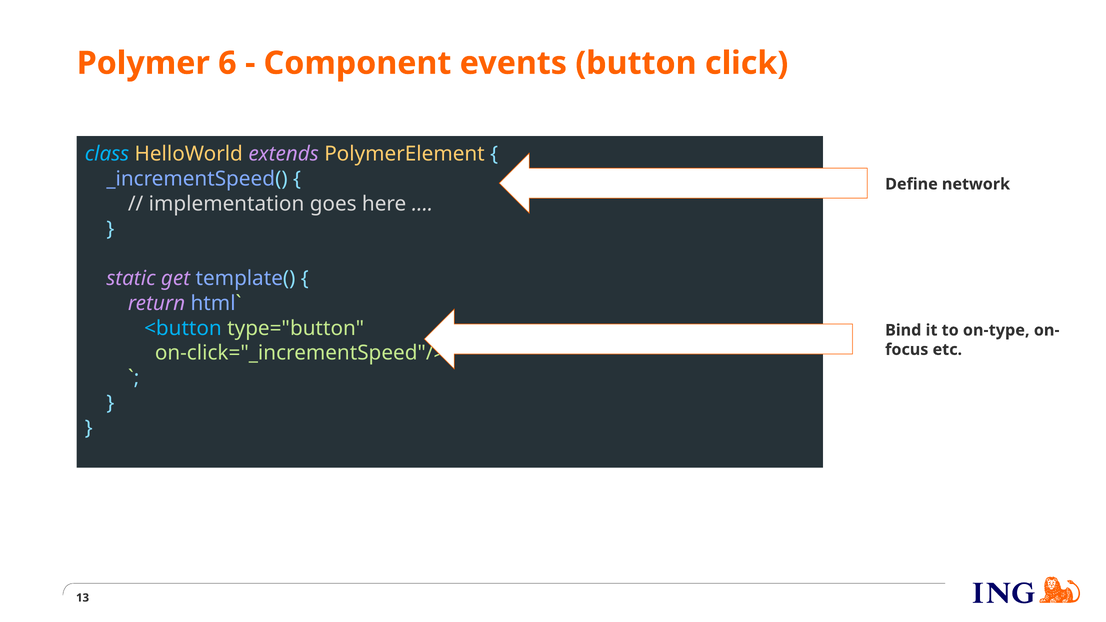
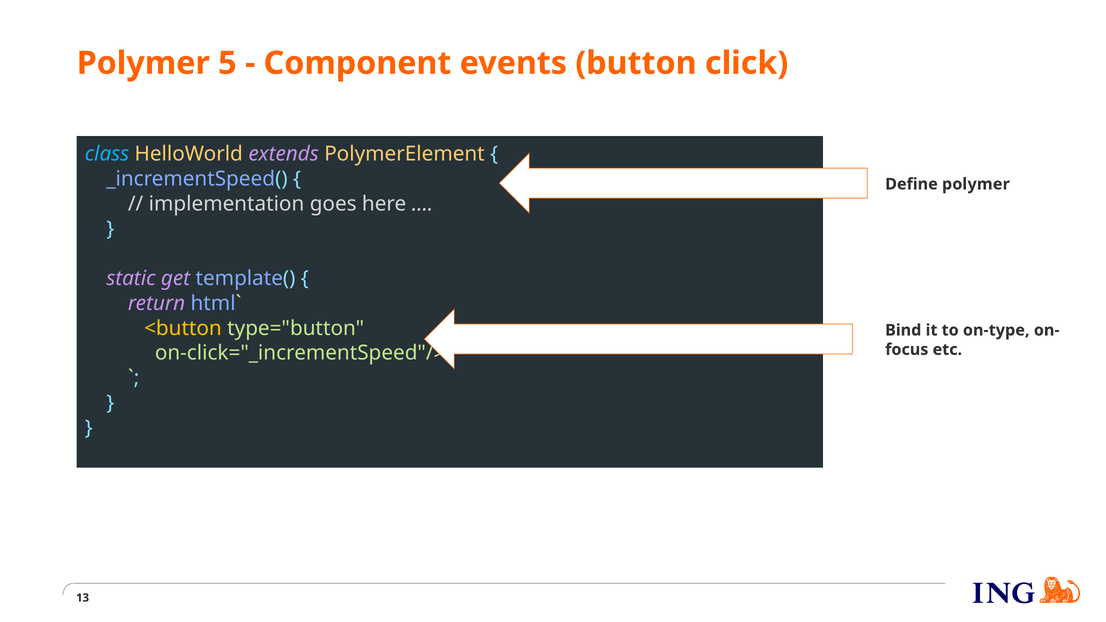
6: 6 -> 5 (227, 63)
Define network: network -> polymer (976, 184)
<button colour: light blue -> yellow (183, 328)
